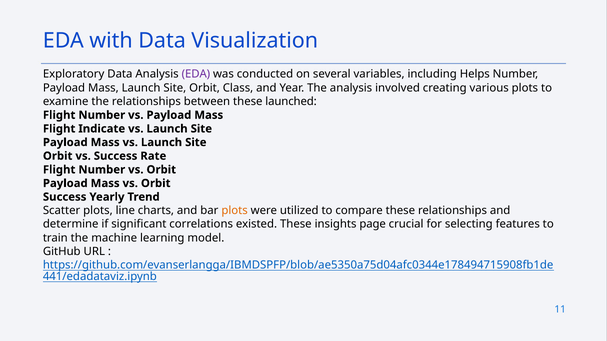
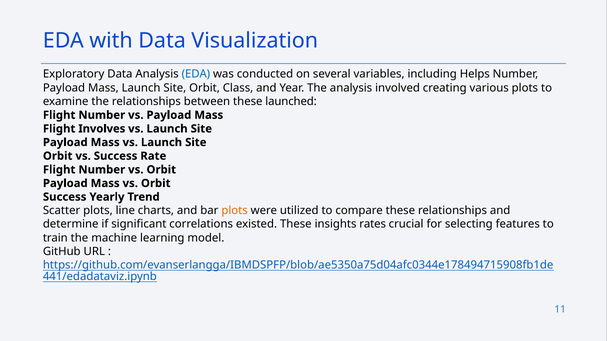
EDA colour: purple -> blue (196, 74)
Indicate: Indicate -> Involves (102, 129)
page: page -> rates (373, 224)
